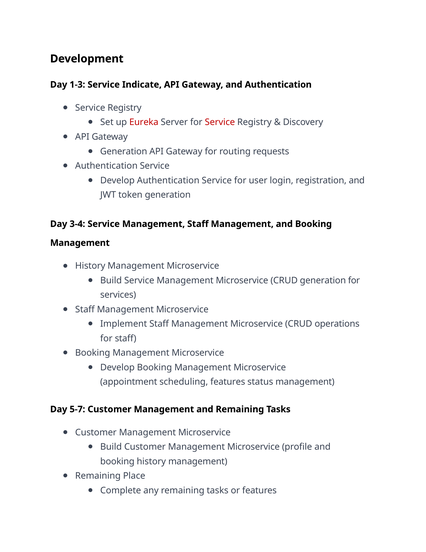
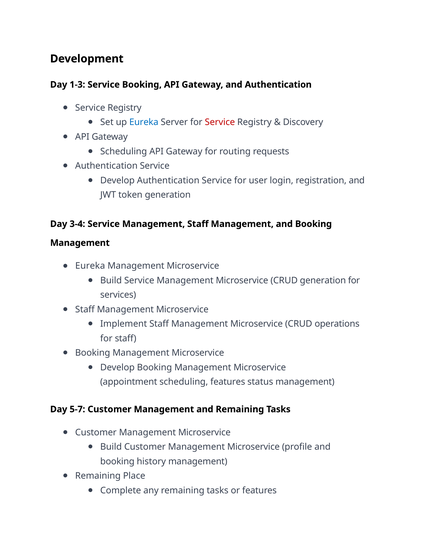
Service Indicate: Indicate -> Booking (142, 85)
Eureka colour: red -> blue (144, 122)
Generation: Generation -> Scheduling (124, 151)
History: History -> Eureka (90, 266)
